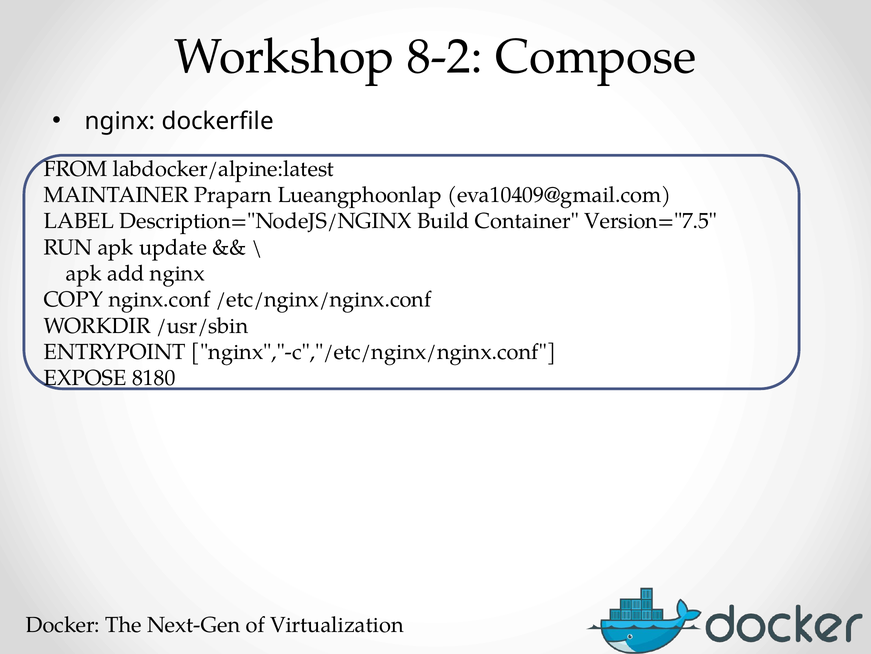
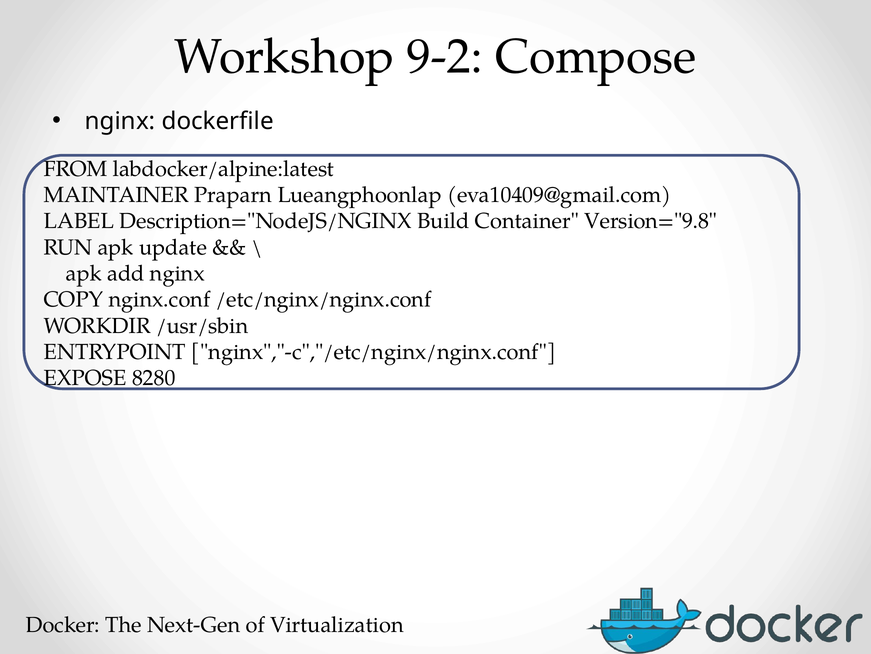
8-2: 8-2 -> 9-2 (445, 57)
Version="7.5: Version="7.5 -> Version="9.8 (651, 221)
8180: 8180 -> 8280 (154, 378)
